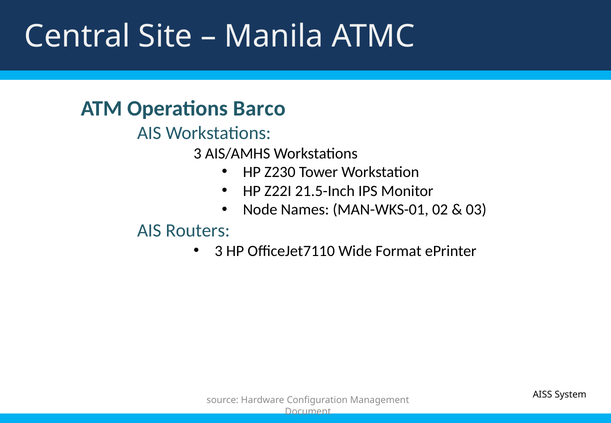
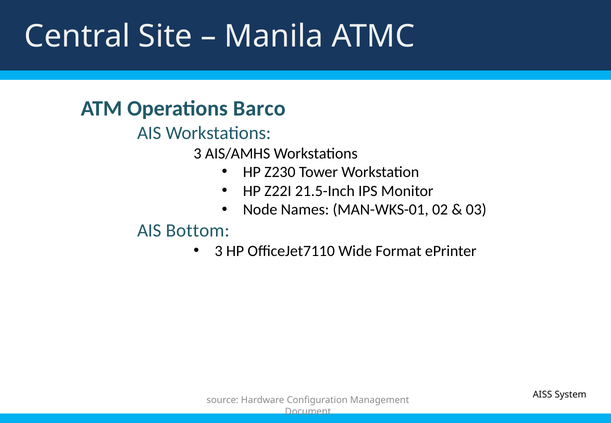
Routers: Routers -> Bottom (198, 231)
